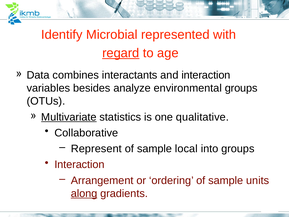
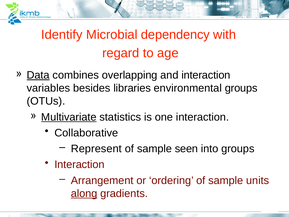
represented: represented -> dependency (175, 35)
regard underline: present -> none (121, 53)
Data underline: none -> present (38, 75)
interactants: interactants -> overlapping (130, 75)
analyze: analyze -> libraries (132, 88)
one qualitative: qualitative -> interaction (203, 117)
local: local -> seen (186, 149)
